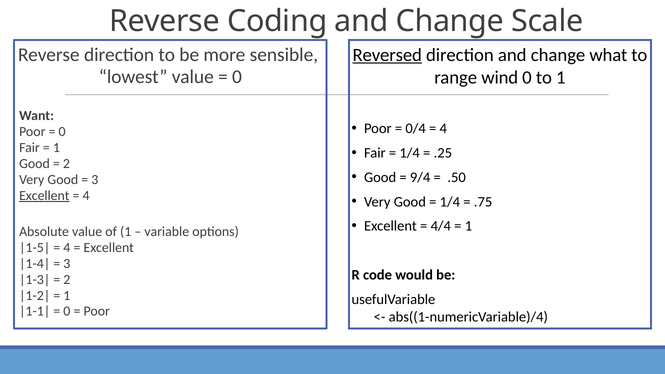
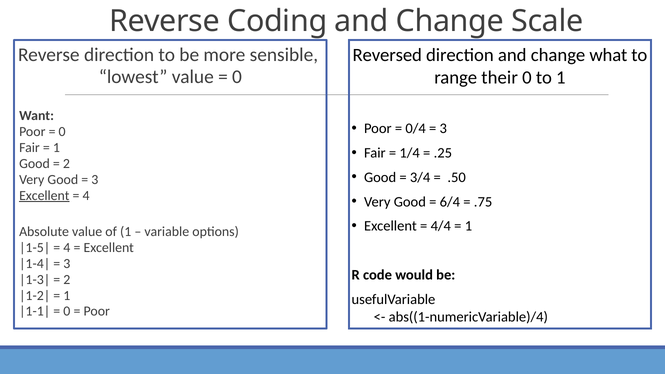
Reversed underline: present -> none (387, 55)
wind: wind -> their (500, 78)
4: 4 -> 3 (443, 129)
9/4: 9/4 -> 3/4 (420, 177)
1/4: 1/4 -> 6/4 (450, 202)
